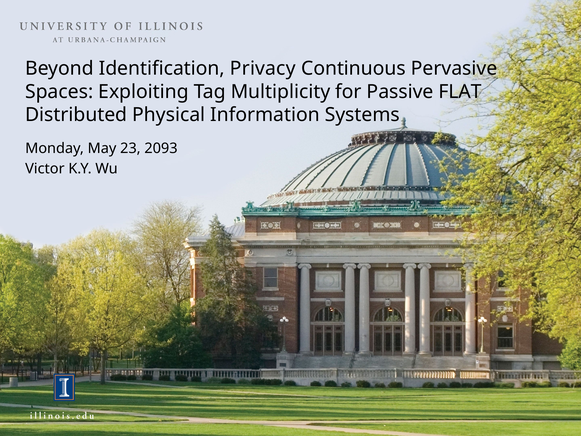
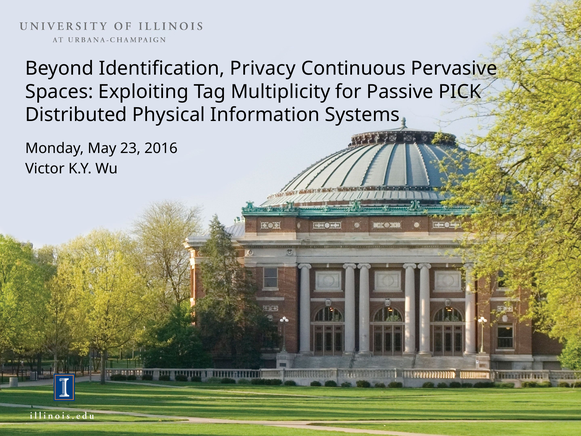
FLAT: FLAT -> PICK (460, 92)
2093: 2093 -> 2016 (161, 148)
